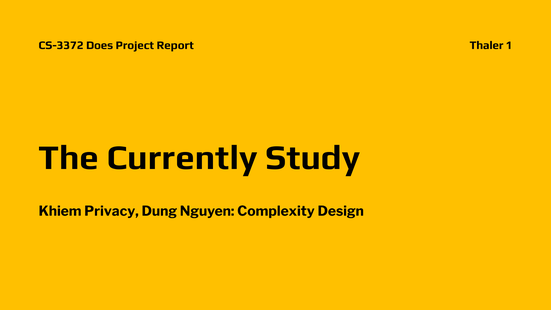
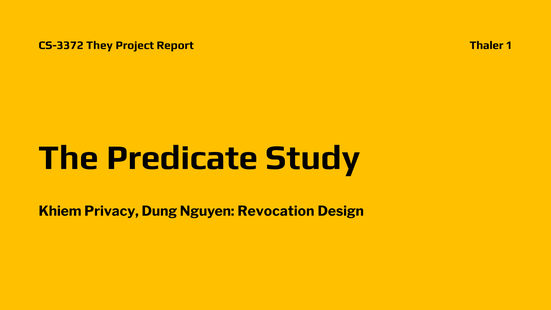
Does: Does -> They (100, 45)
Currently: Currently -> Predicate (182, 158)
Complexity: Complexity -> Revocation (276, 211)
